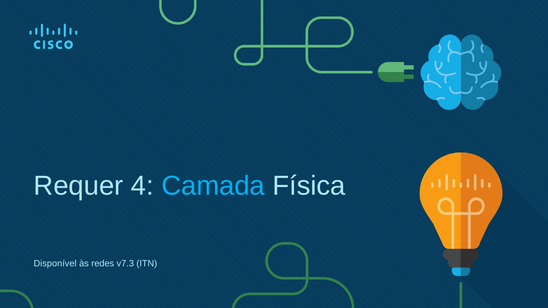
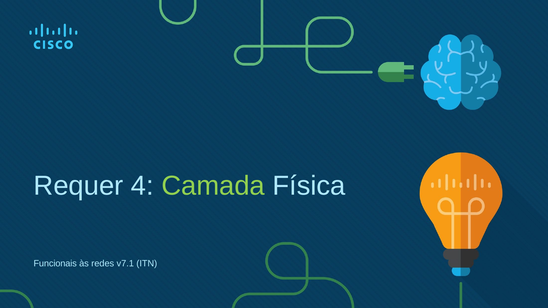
Camada colour: light blue -> light green (213, 186)
Disponível: Disponível -> Funcionais (55, 264)
v7.3: v7.3 -> v7.1 (125, 264)
